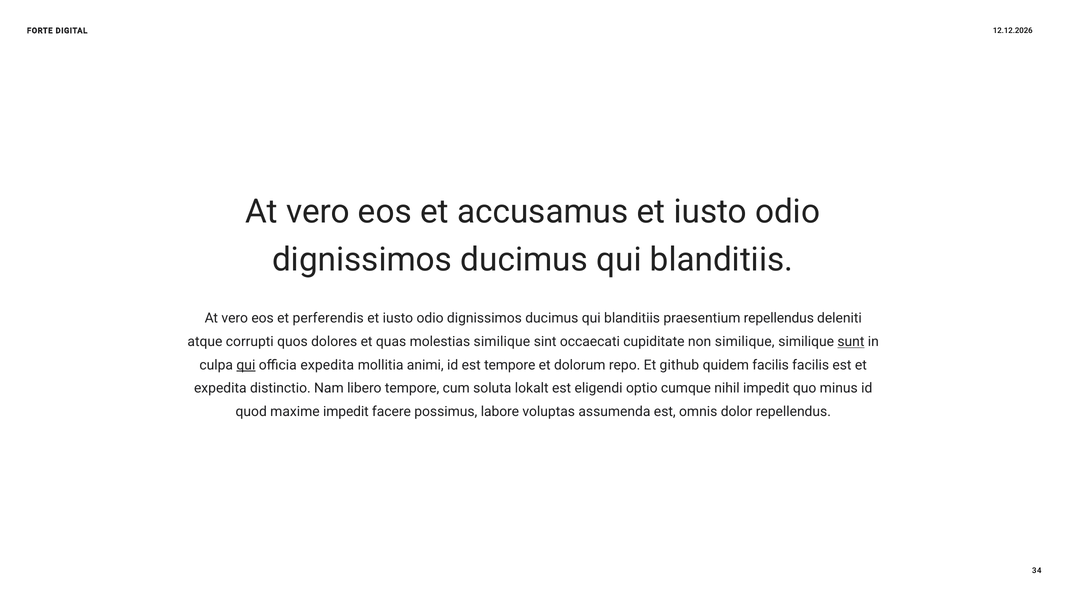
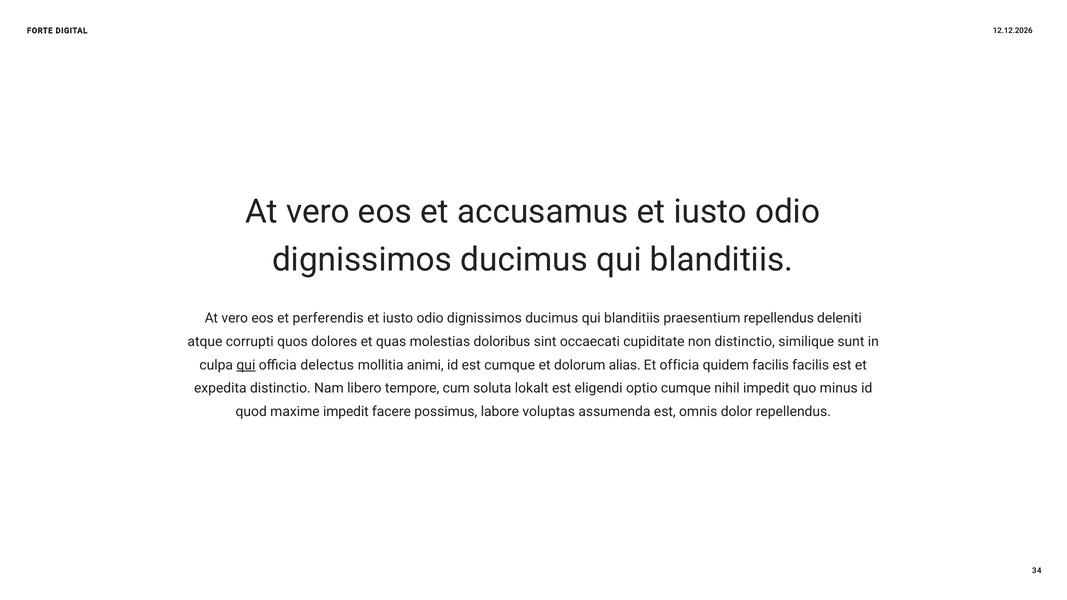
molestias similique: similique -> doloribus (502, 342)
non similique: similique -> distinctio (745, 342)
sunt underline: present -> none (851, 342)
officia expedita: expedita -> delectus (327, 365)
est tempore: tempore -> cumque (510, 365)
repo: repo -> alias (625, 365)
Et github: github -> officia (679, 365)
